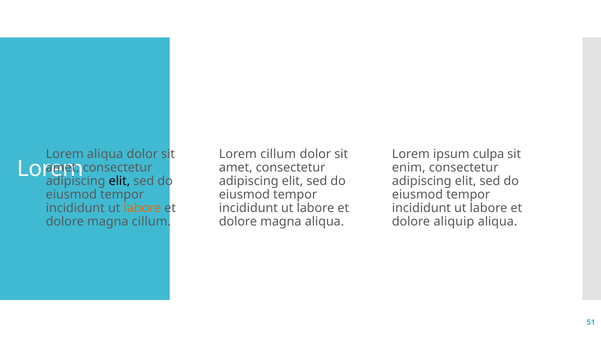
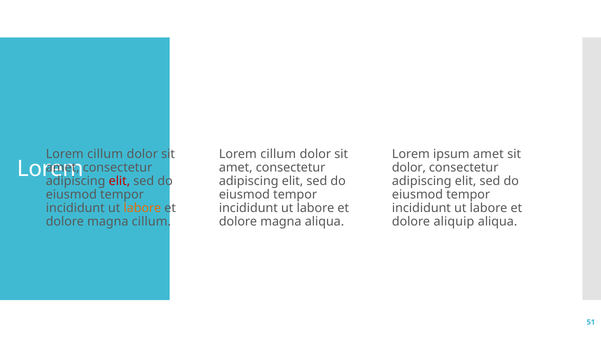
aliqua: aliqua -> cillum (105, 154)
ipsum culpa: culpa -> amet (488, 154)
enim: enim -> dolor (409, 167)
elit colour: black -> red (119, 181)
